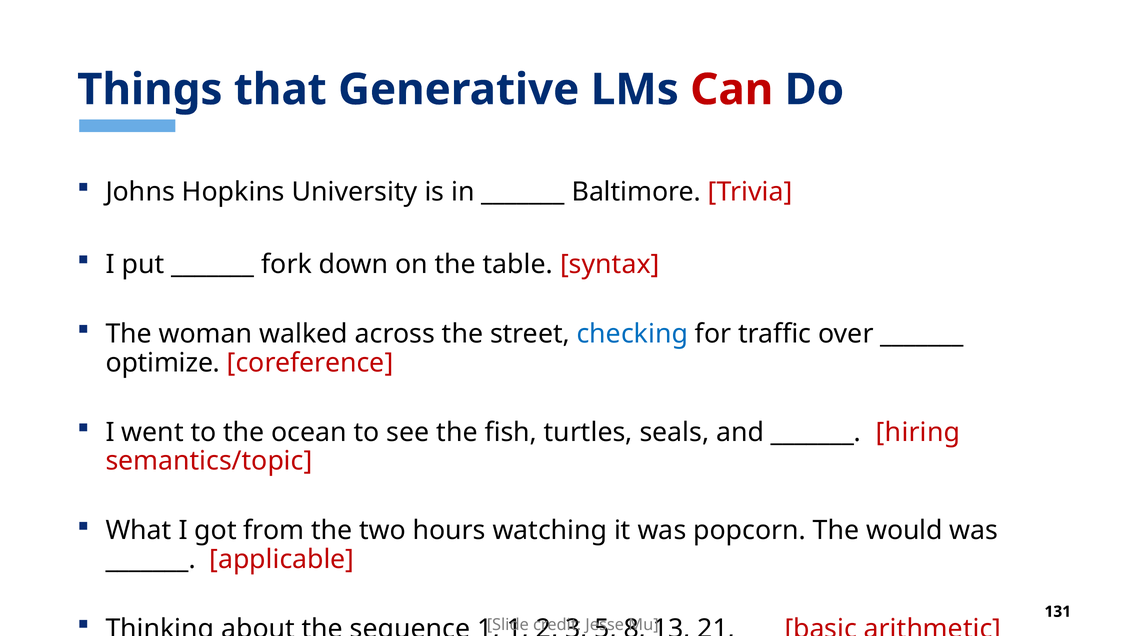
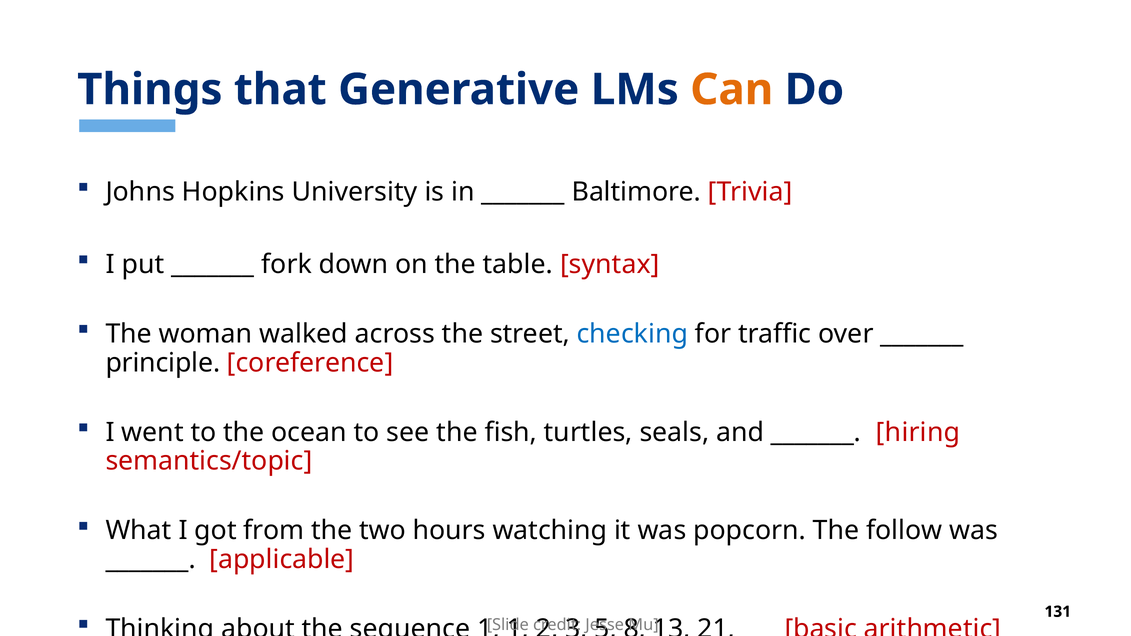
Can colour: red -> orange (732, 90)
optimize: optimize -> principle (163, 363)
would: would -> follow (904, 531)
